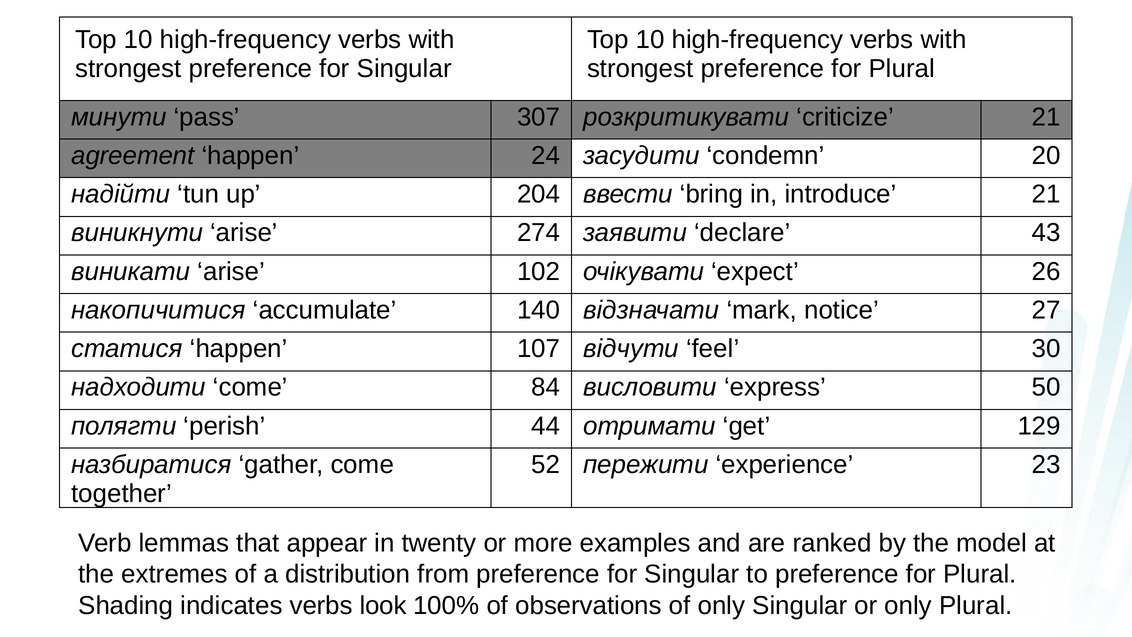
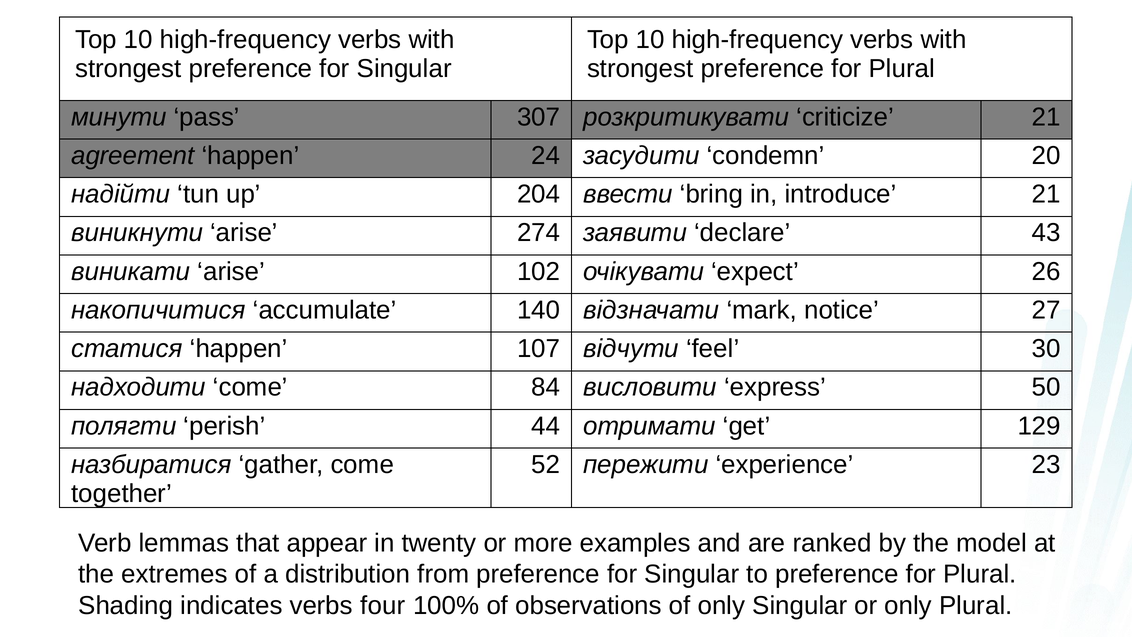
look: look -> four (383, 605)
